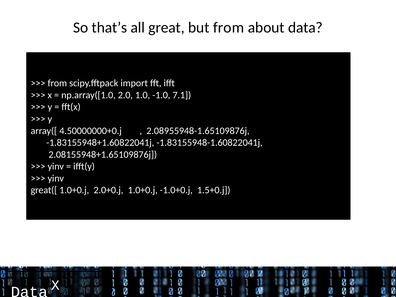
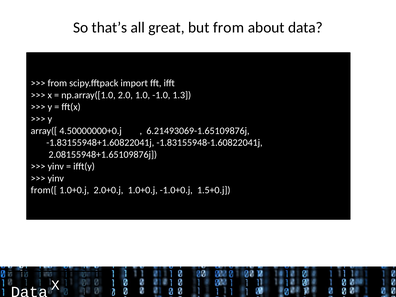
7.1: 7.1 -> 1.3 (182, 95)
2.08955948-1.65109876j: 2.08955948-1.65109876j -> 6.21493069-1.65109876j (198, 131)
great([: great([ -> from([ (44, 190)
